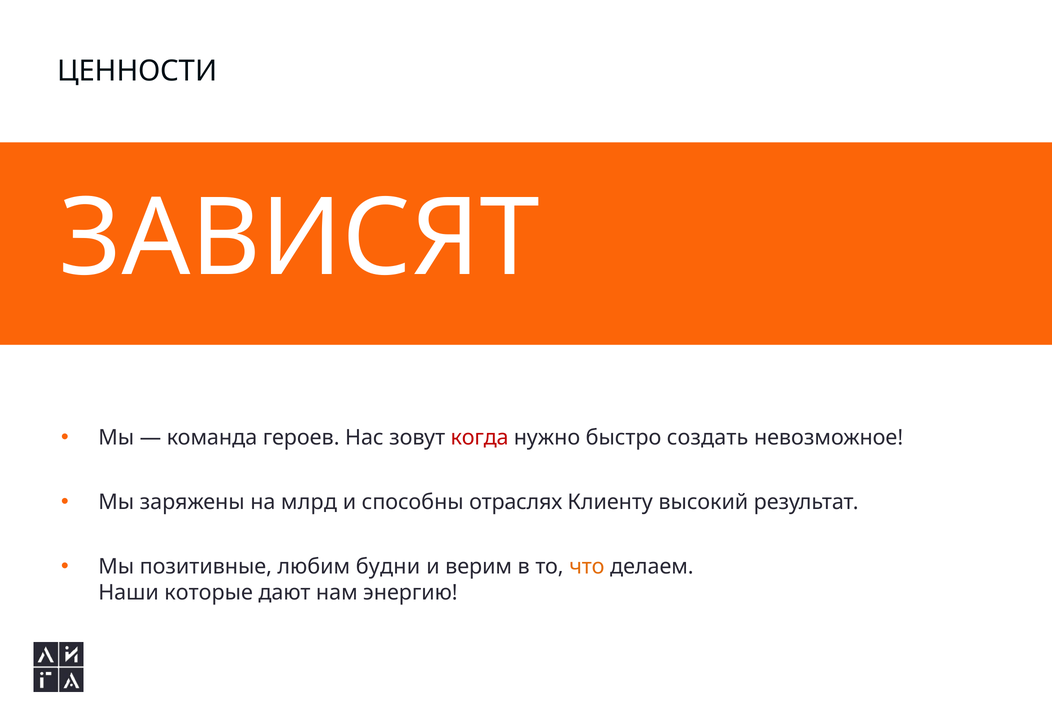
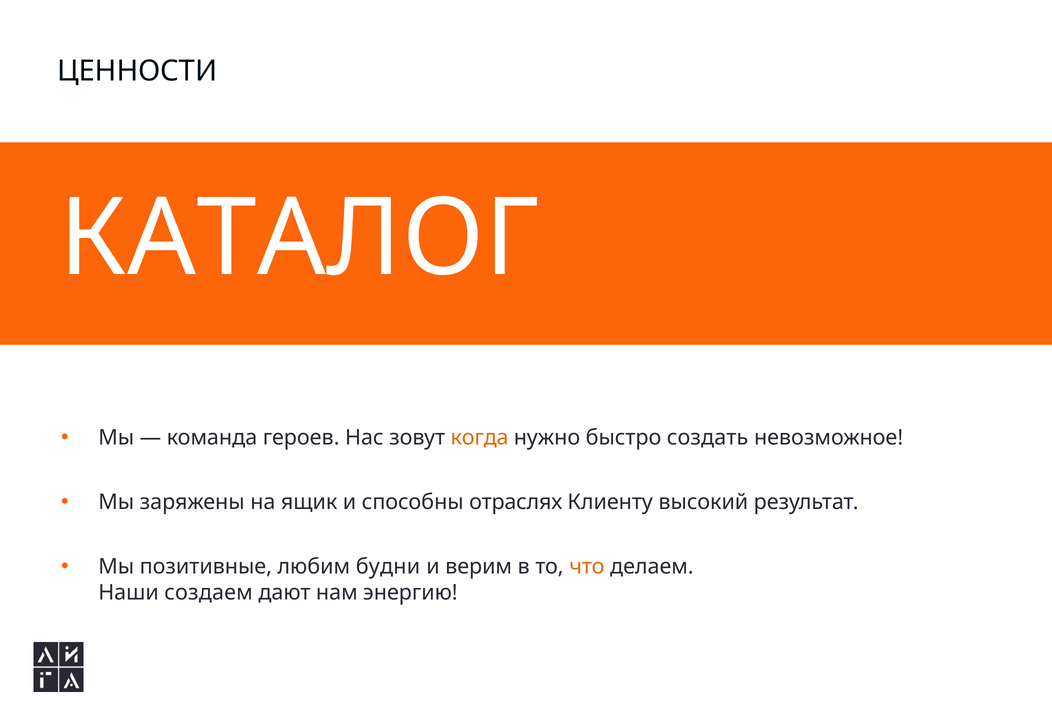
ЗАВИСЯТ: ЗАВИСЯТ -> КАТАЛОГ (299, 239)
когда colour: red -> orange (480, 438)
млрд: млрд -> ящик (309, 502)
которые: которые -> создаем (209, 593)
